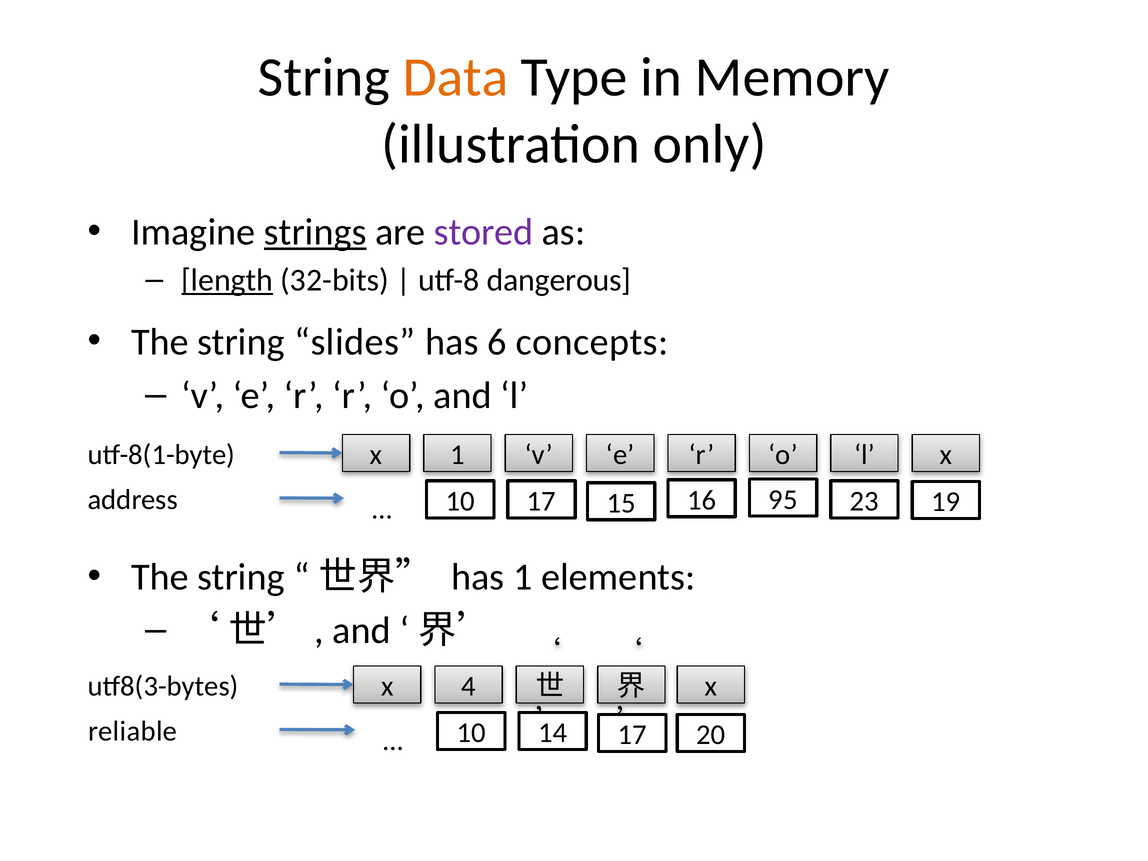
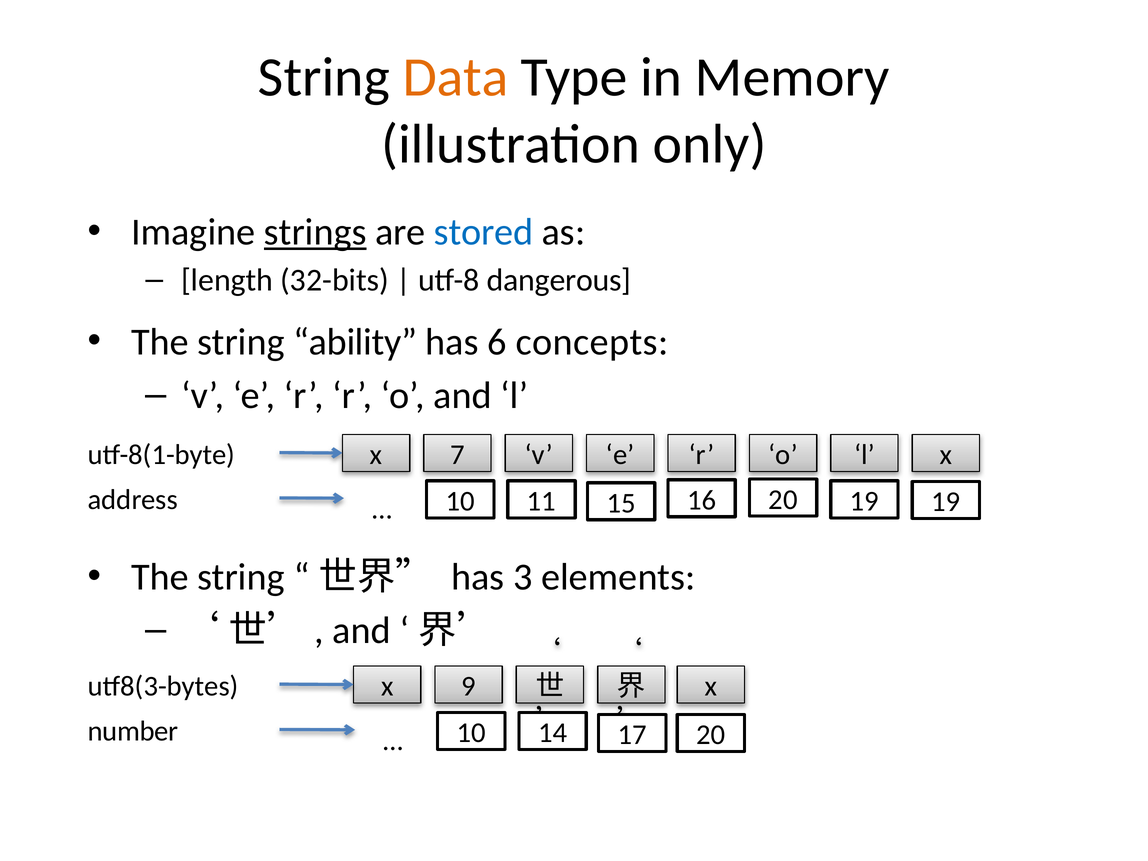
stored colour: purple -> blue (484, 232)
length underline: present -> none (227, 280)
slides: slides -> ability (355, 342)
x 1: 1 -> 7 (457, 455)
23: 23 -> 19 (864, 501)
10 17: 17 -> 11 (541, 501)
16 95: 95 -> 20 (783, 500)
has 1: 1 -> 3 (523, 577)
4: 4 -> 9 (469, 687)
reliable: reliable -> number (133, 731)
